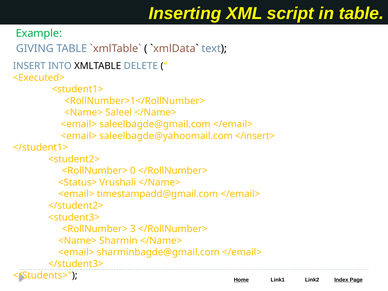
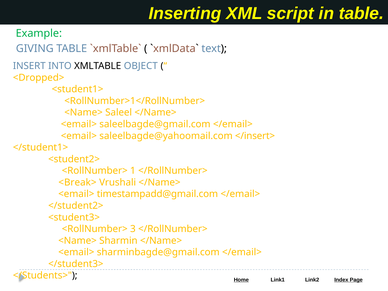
DELETE: DELETE -> OBJECT (141, 66)
<Executed>: <Executed> -> <Dropped> (39, 78)
0: 0 -> 1 (133, 171)
<Status>: <Status> -> <Break> (77, 182)
